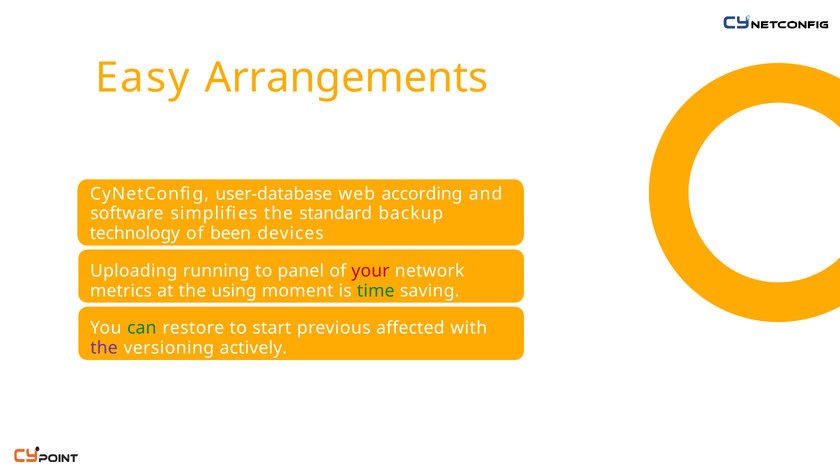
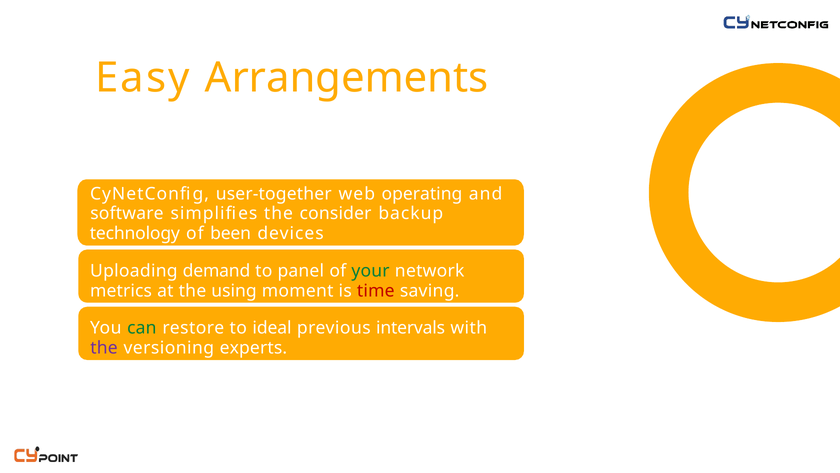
user-database: user-database -> user-together (274, 194)
according: according -> operating (422, 194)
standard: standard -> consider (336, 213)
running: running -> demand (217, 271)
your colour: red -> green (370, 271)
time colour: green -> red (376, 291)
start: start -> ideal (272, 328)
affected: affected -> intervals (411, 328)
actively: actively -> experts (253, 348)
